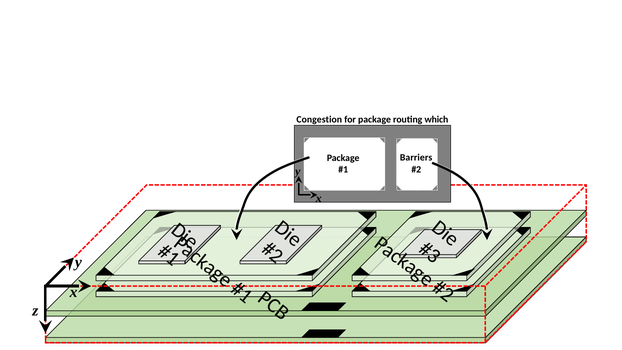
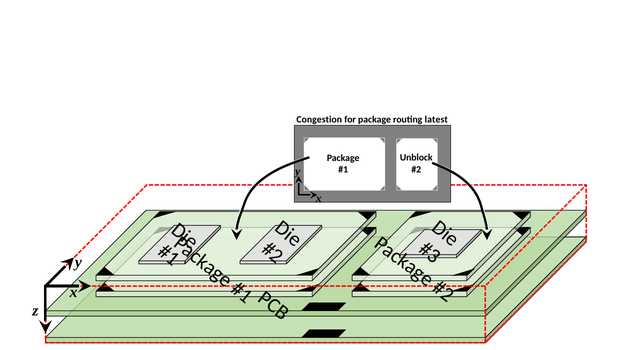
which: which -> latest (436, 120)
Barriers: Barriers -> Unblock (416, 158)
